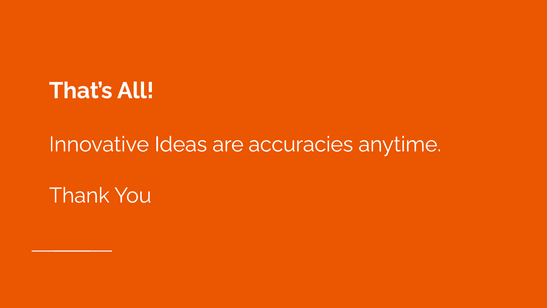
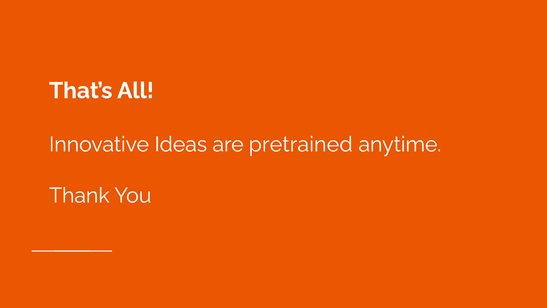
accuracies: accuracies -> pretrained (301, 144)
